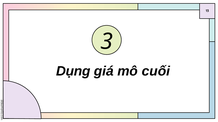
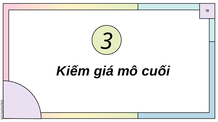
Dụng: Dụng -> Kiếm (73, 72)
